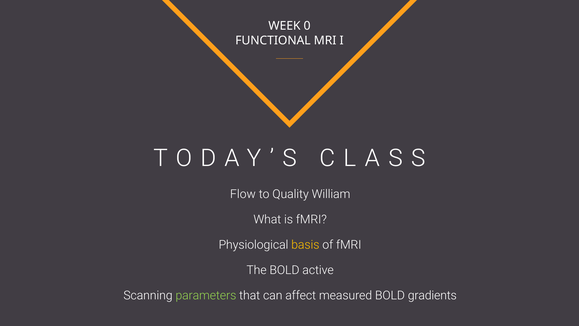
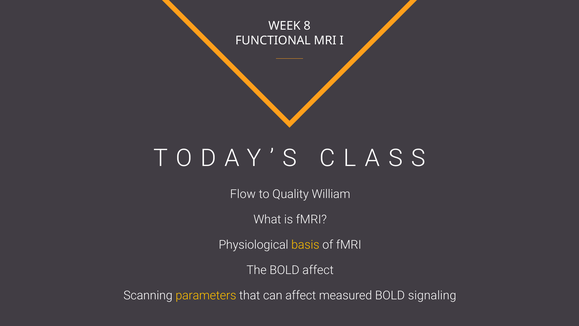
0: 0 -> 8 (307, 26)
BOLD active: active -> affect (318, 270)
parameters colour: light green -> yellow (206, 295)
gradients: gradients -> signaling (432, 295)
